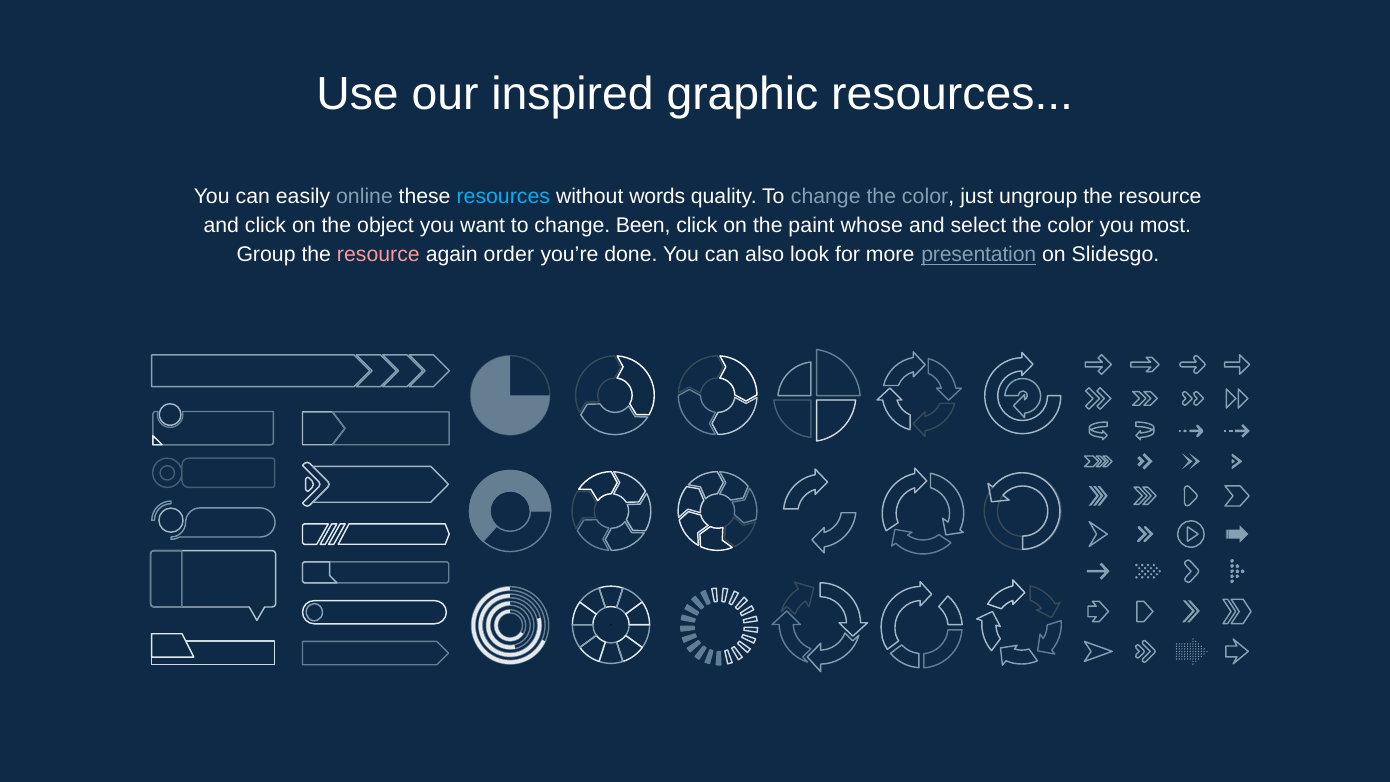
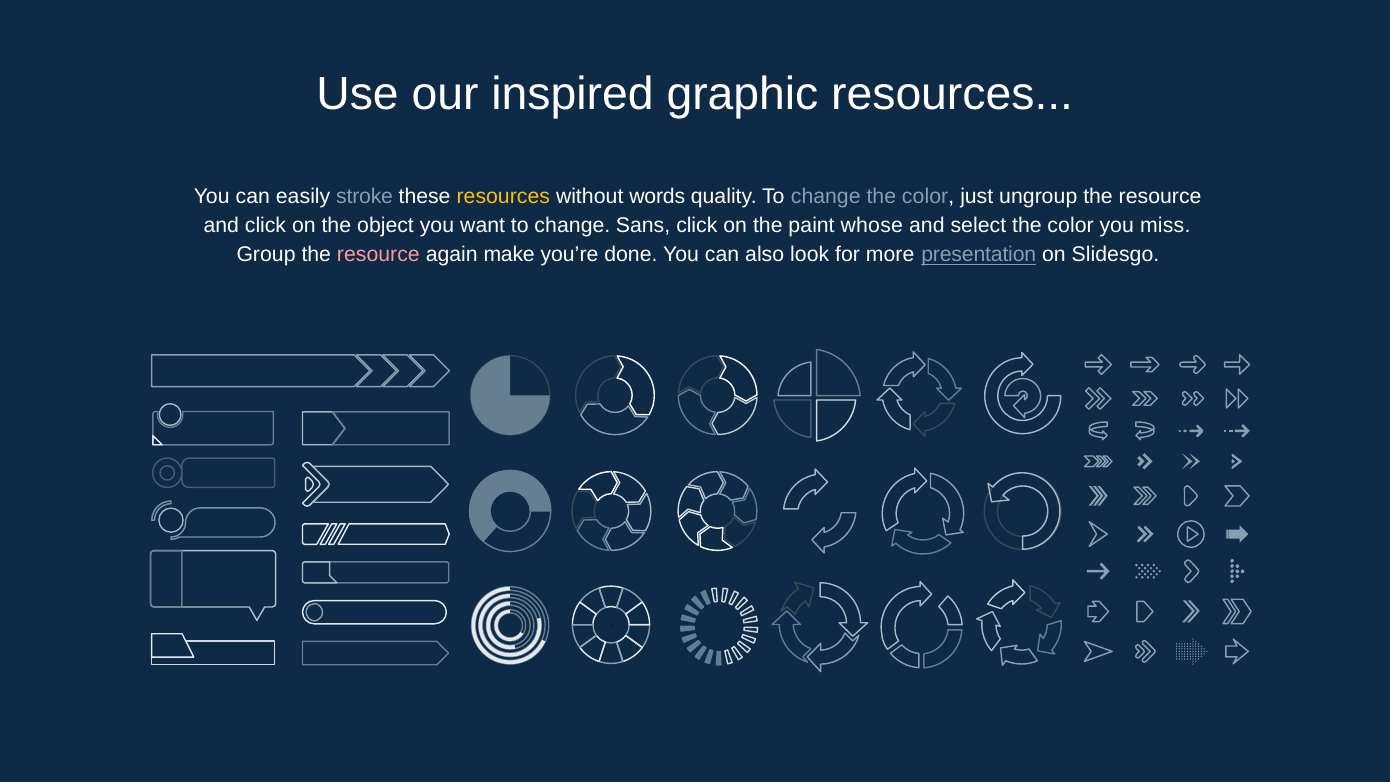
online: online -> stroke (365, 196)
resources colour: light blue -> yellow (503, 196)
Been: Been -> Sans (643, 226)
most: most -> miss (1165, 226)
order: order -> make (509, 255)
